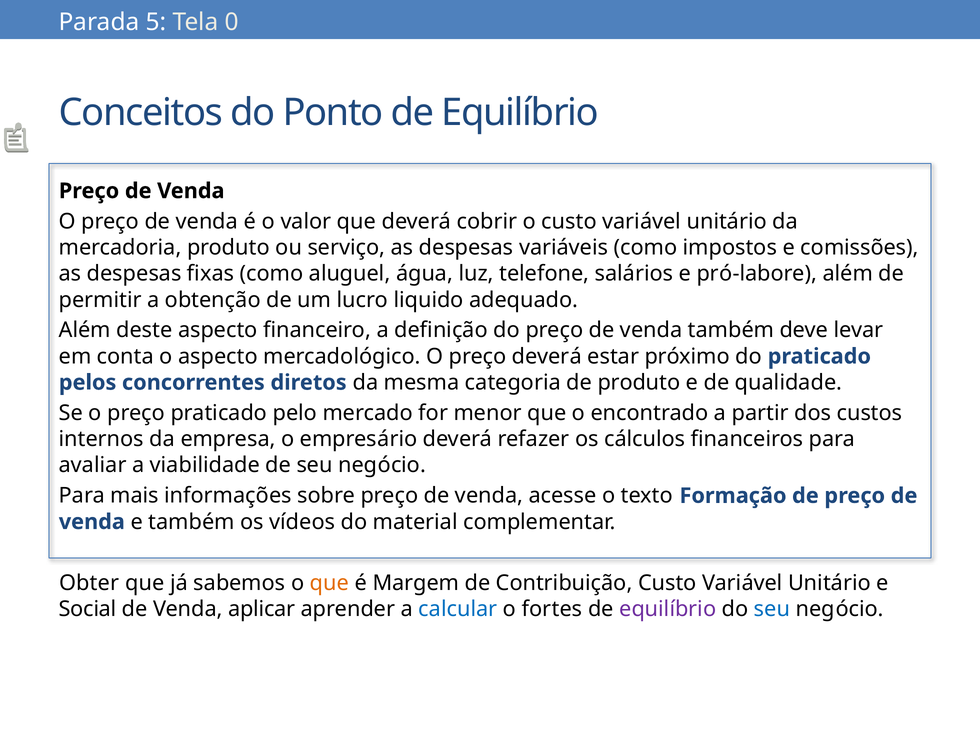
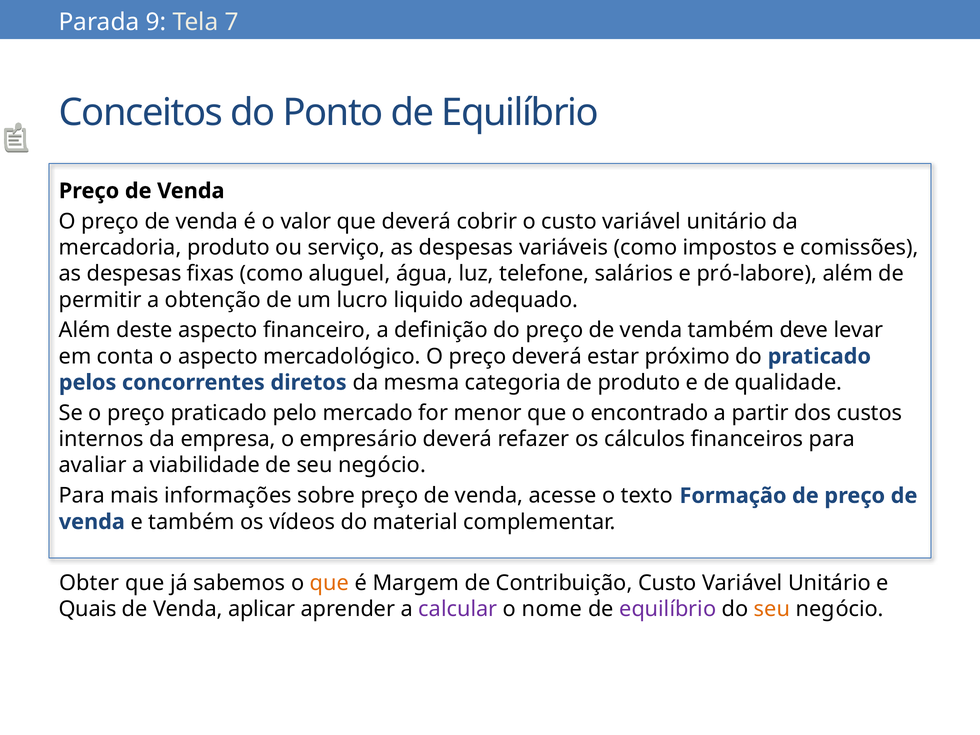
5: 5 -> 9 (156, 22)
0: 0 -> 7 (232, 22)
Social: Social -> Quais (88, 609)
calcular colour: blue -> purple (458, 609)
fortes: fortes -> nome (552, 609)
seu colour: blue -> orange (772, 609)
